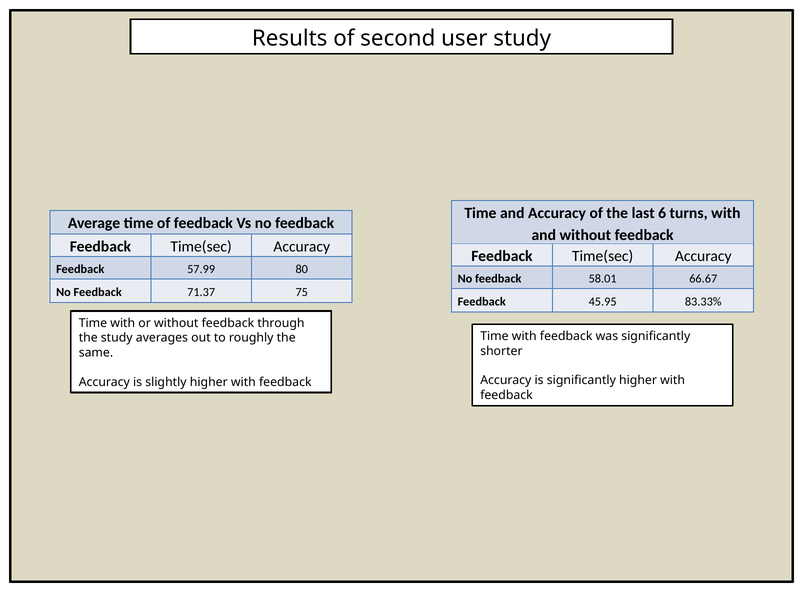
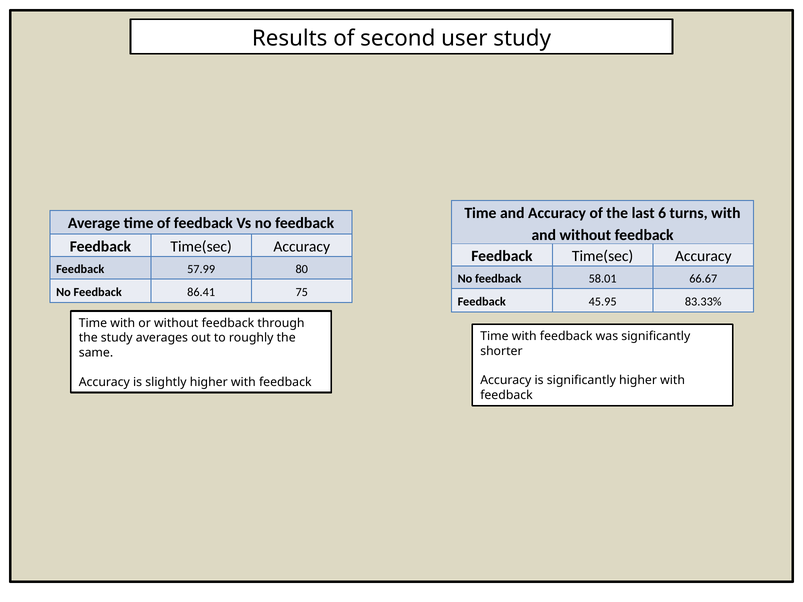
71.37: 71.37 -> 86.41 (201, 292)
